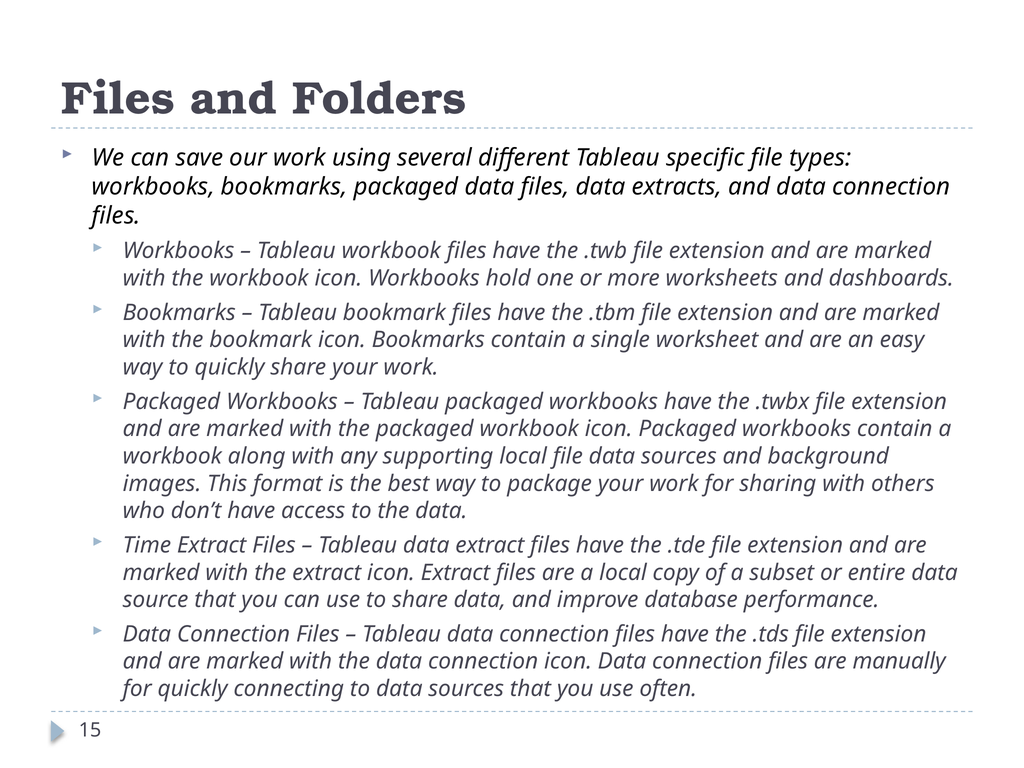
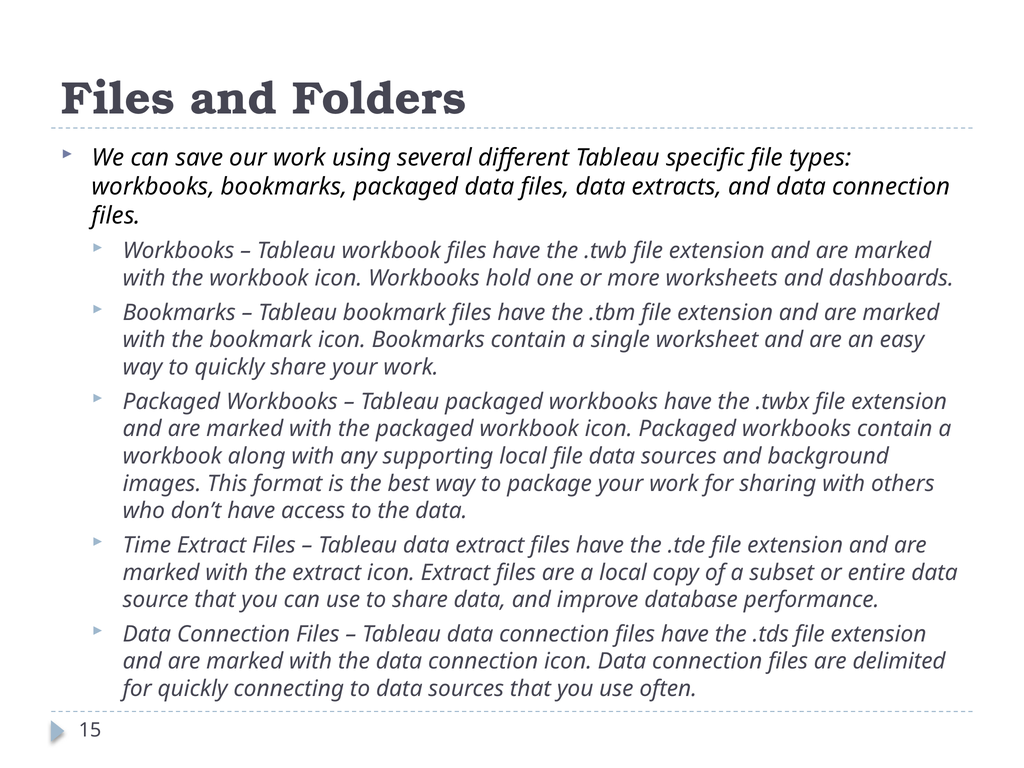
manually: manually -> delimited (899, 661)
